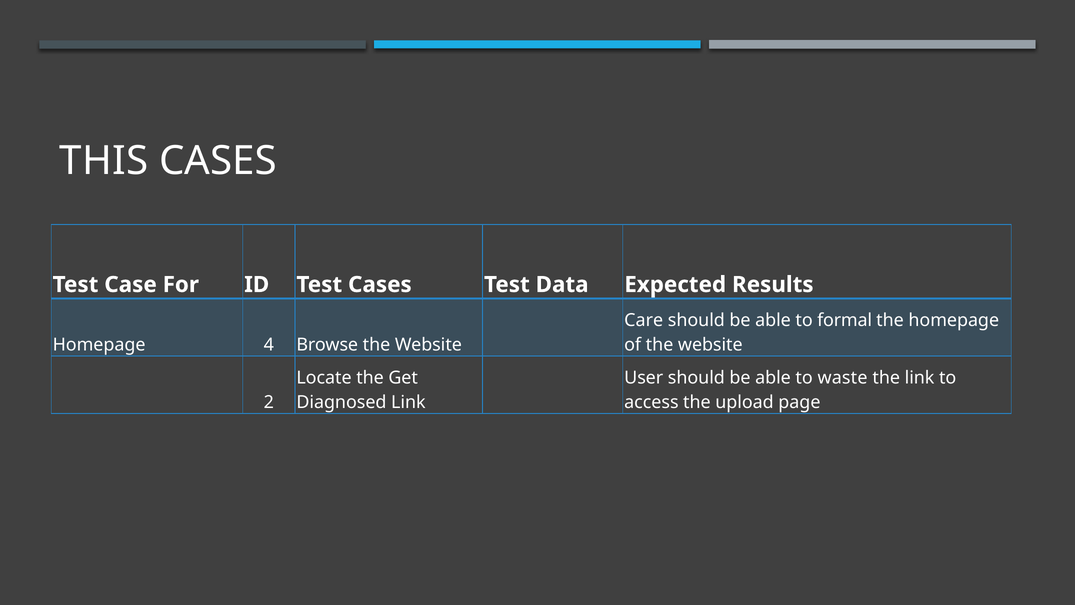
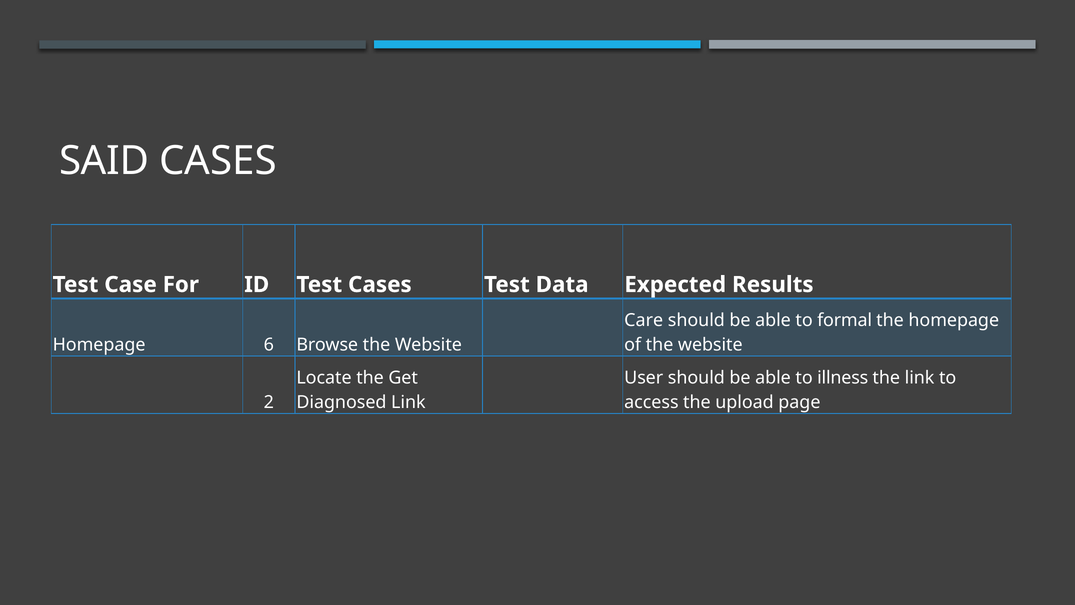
THIS: THIS -> SAID (104, 161)
4: 4 -> 6 (269, 345)
waste: waste -> illness (843, 378)
